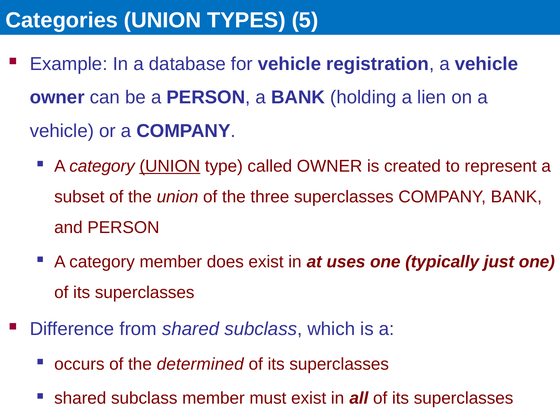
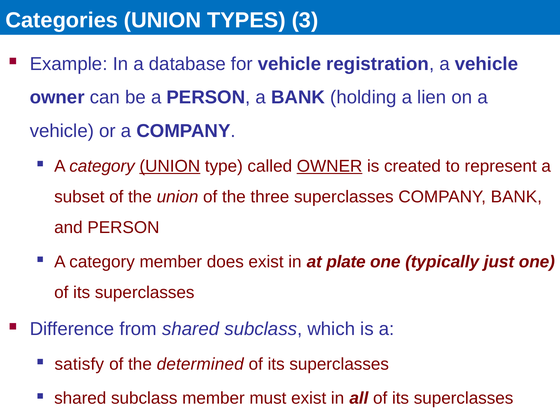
5: 5 -> 3 (305, 20)
OWNER underline: none -> present (330, 166)
uses: uses -> plate (346, 262)
occurs: occurs -> satisfy (79, 364)
